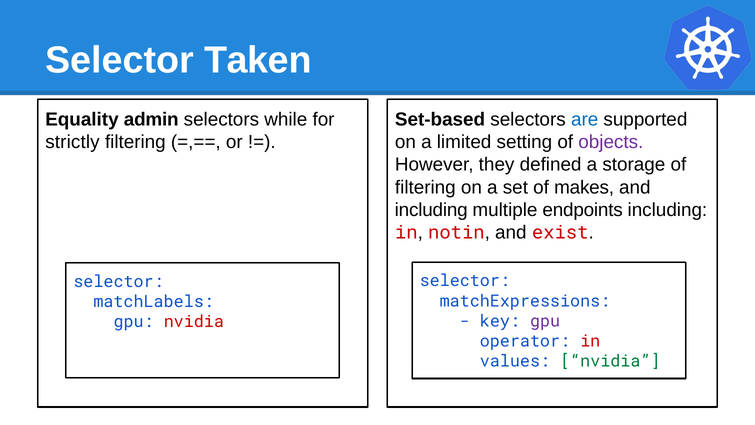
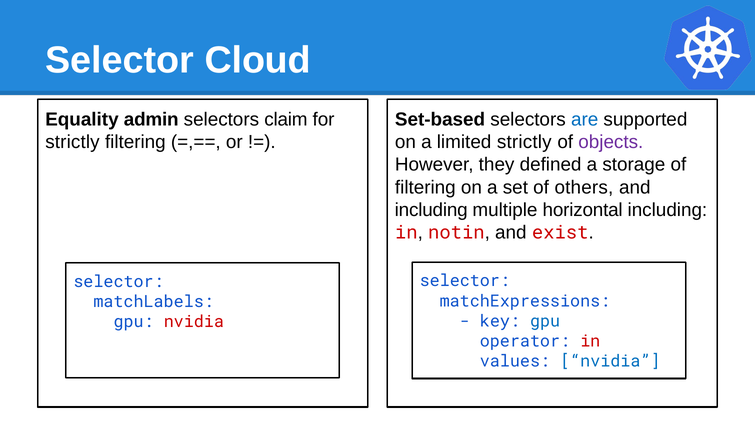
Taken: Taken -> Cloud (258, 60)
while: while -> claim (286, 119)
limited setting: setting -> strictly (524, 142)
makes: makes -> others (584, 187)
endpoints: endpoints -> horizontal (583, 210)
gpu colour: purple -> blue (545, 321)
nvidia colour: green -> blue (610, 361)
